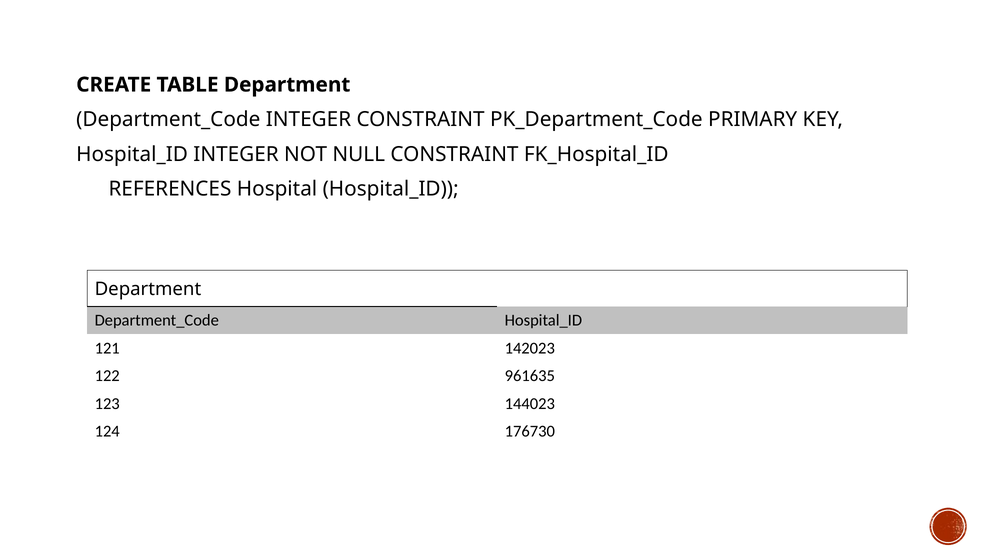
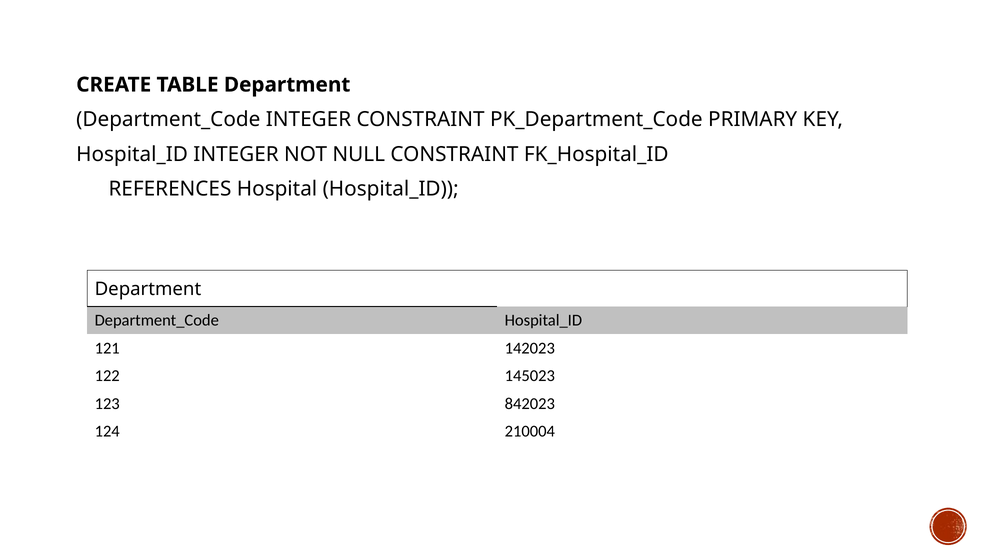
961635: 961635 -> 145023 (530, 376)
144023: 144023 -> 842023 (530, 404)
176730: 176730 -> 210004 (530, 431)
